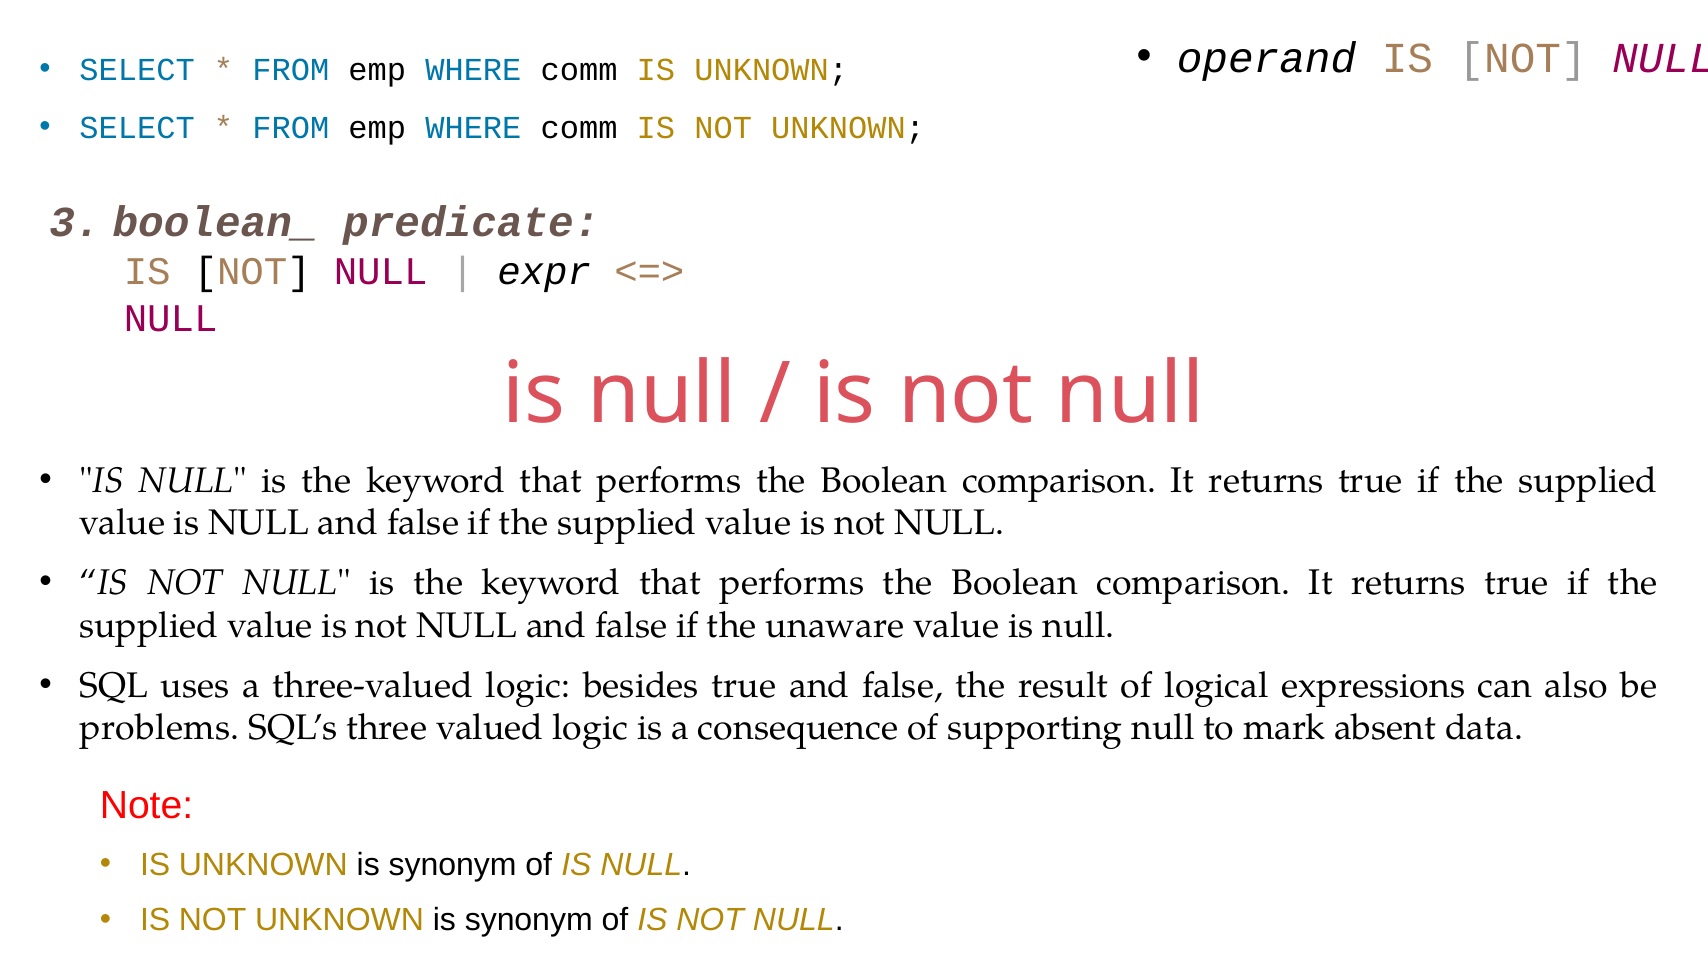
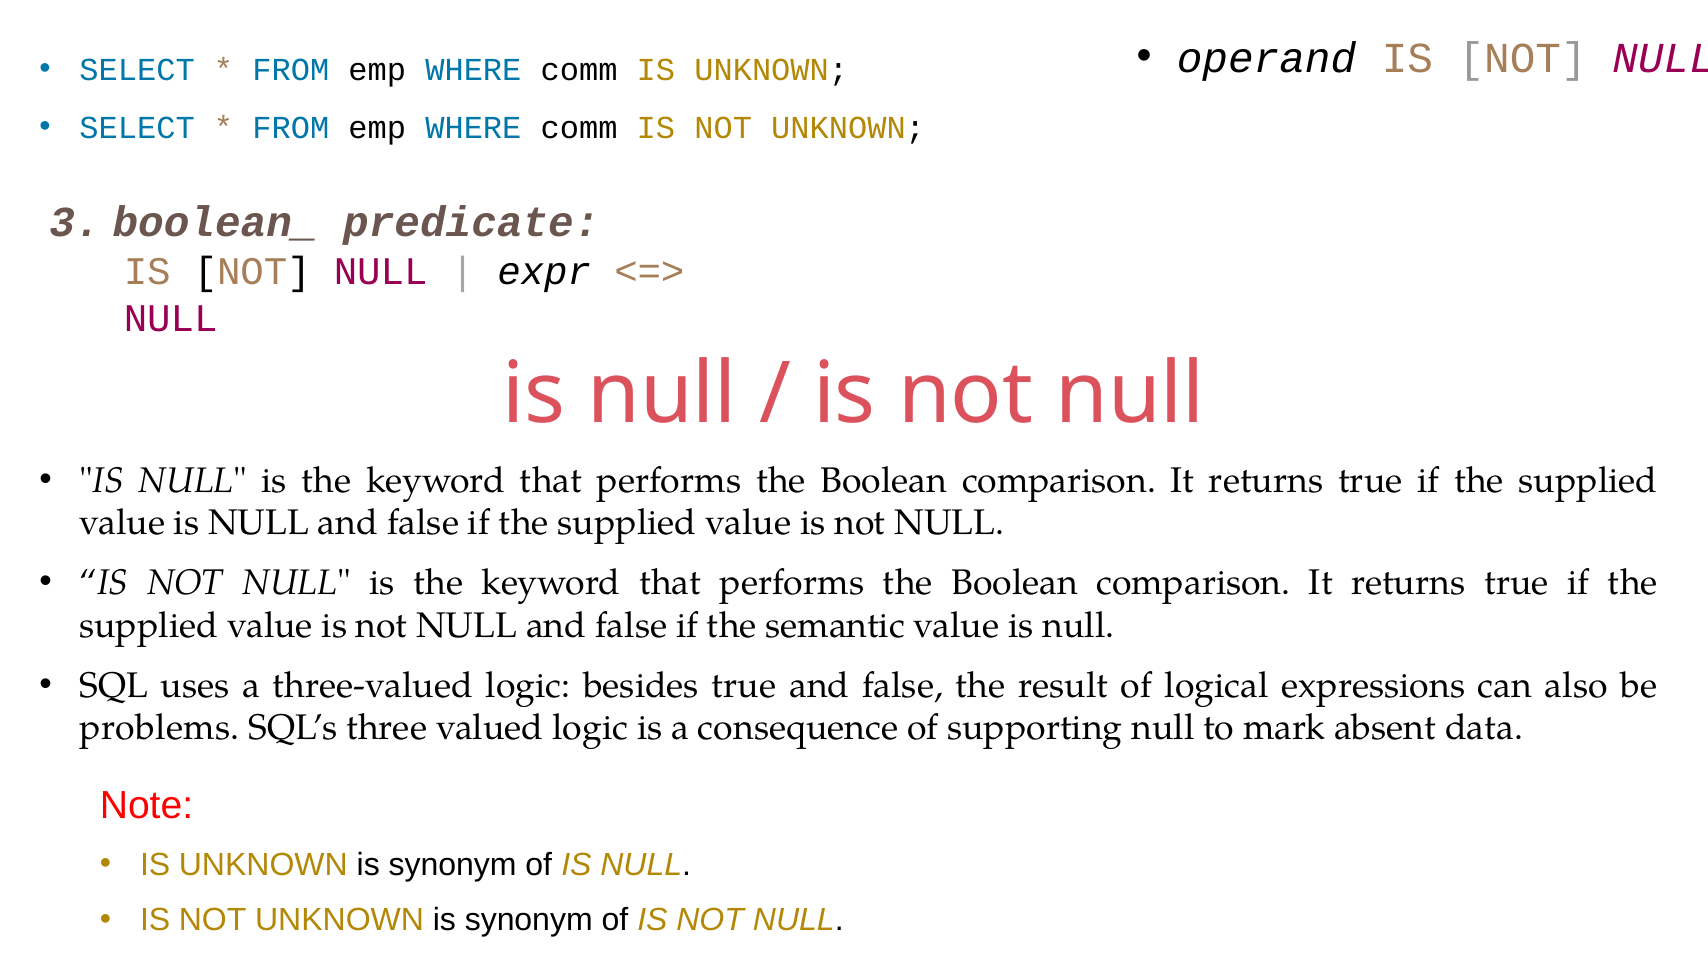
unaware: unaware -> semantic (835, 625)
